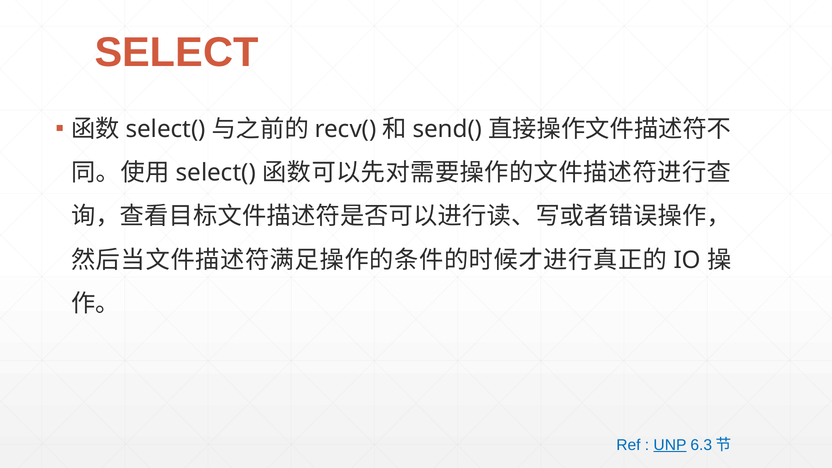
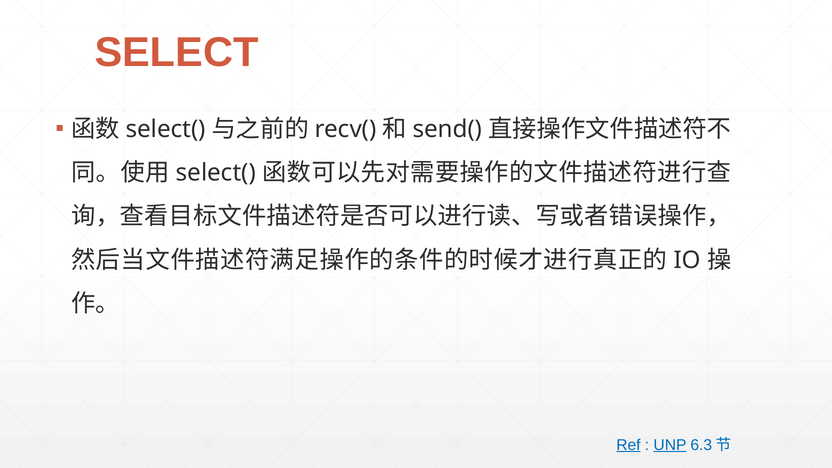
Ref underline: none -> present (628, 445)
